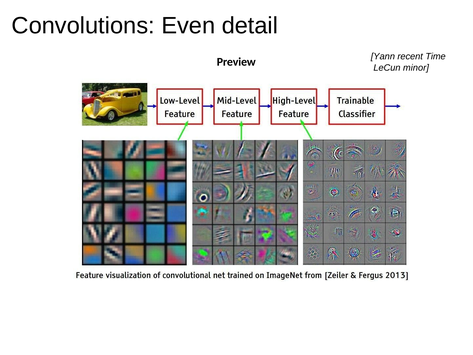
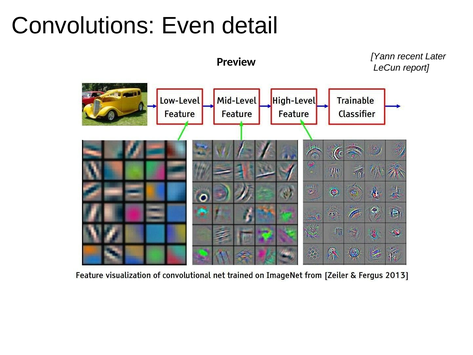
Time: Time -> Later (436, 57)
minor: minor -> report (416, 68)
